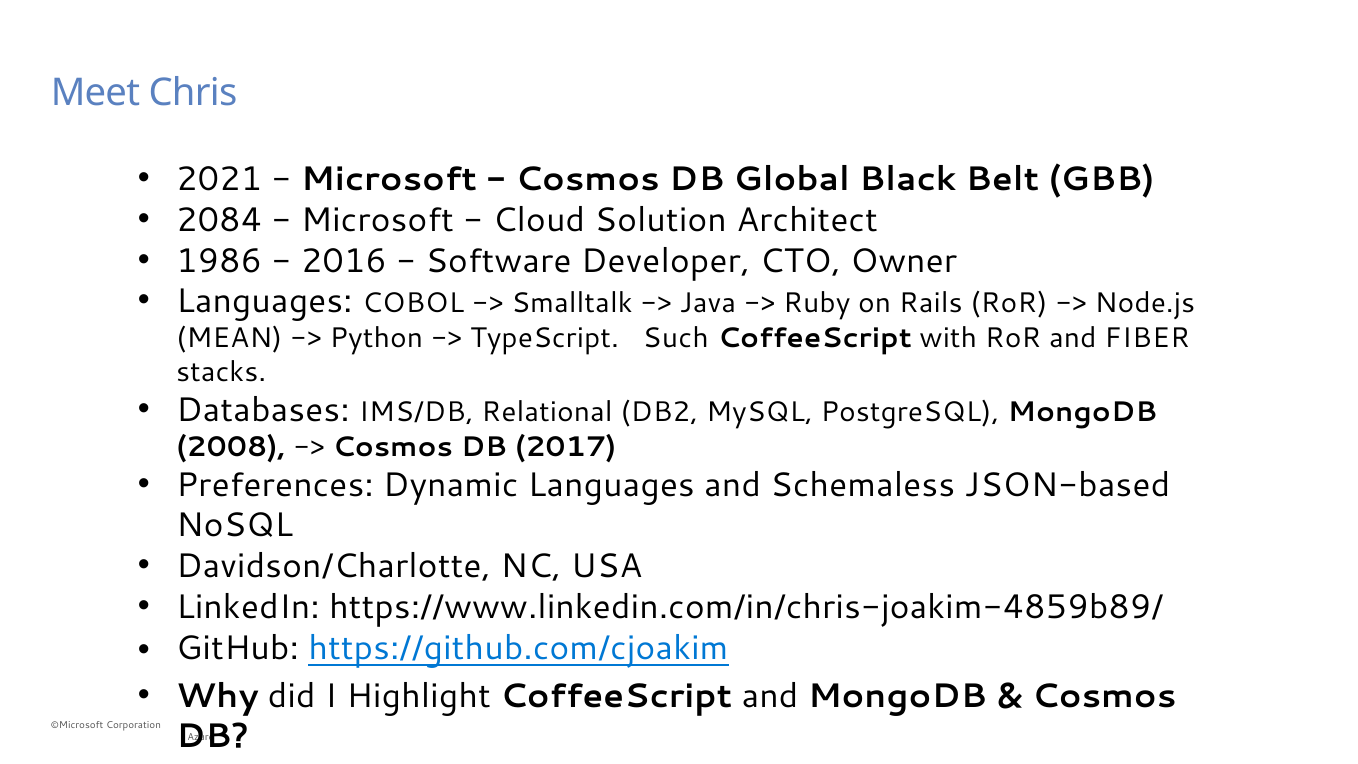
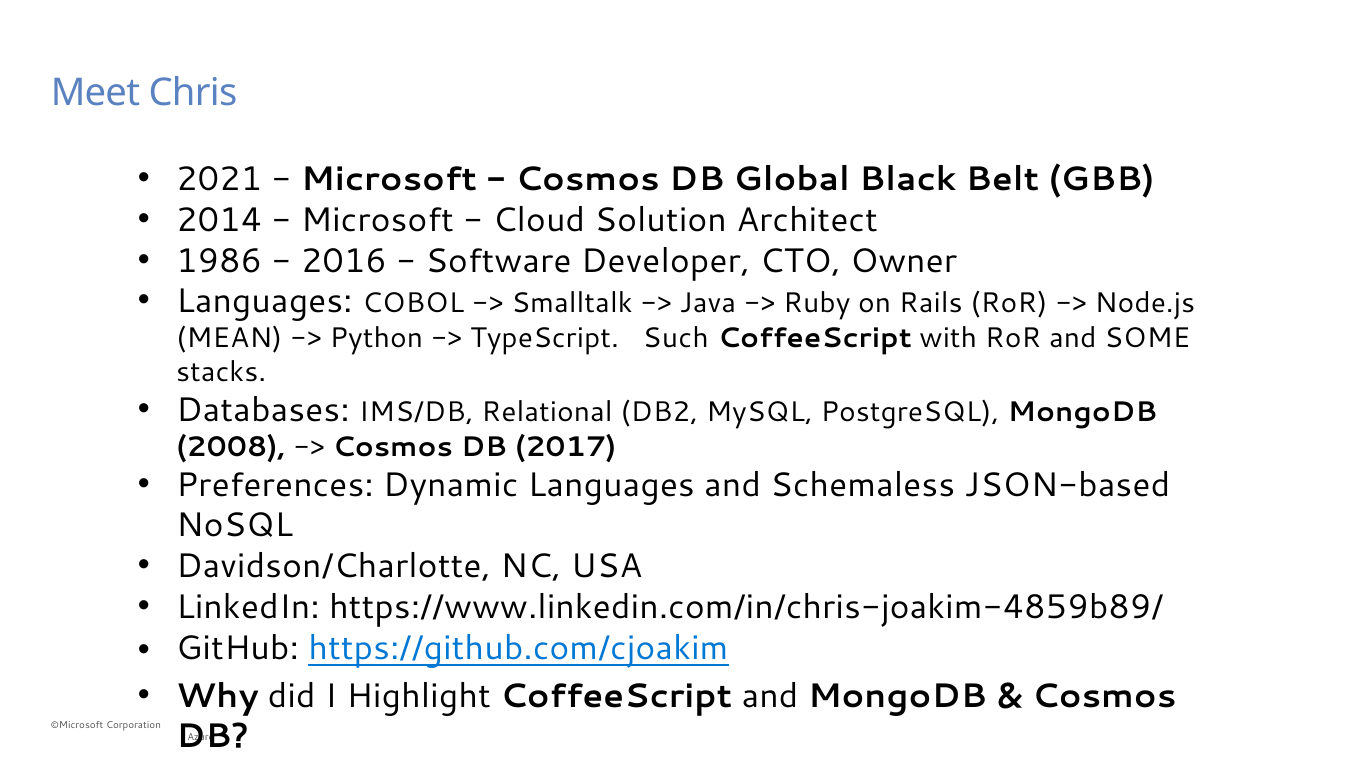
2084: 2084 -> 2014 (219, 220)
FIBER: FIBER -> SOME (1147, 339)
